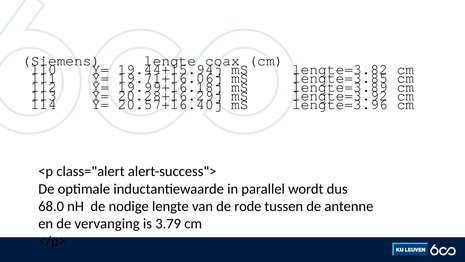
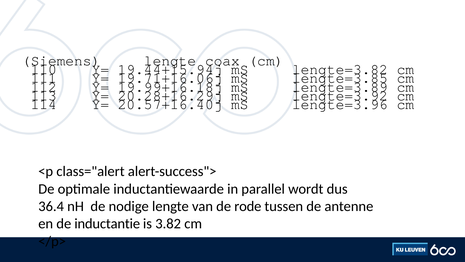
68.0: 68.0 -> 36.4 (51, 206)
vervanging: vervanging -> inductantie (107, 223)
3.79: 3.79 -> 3.82 (168, 223)
